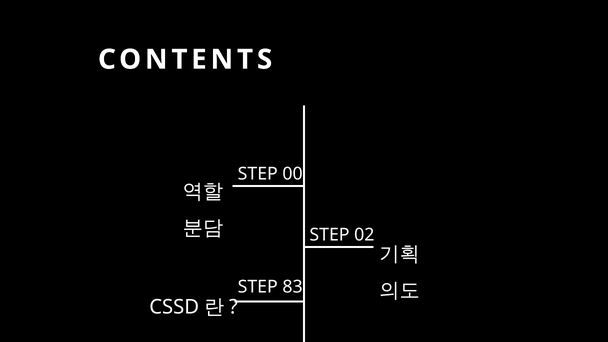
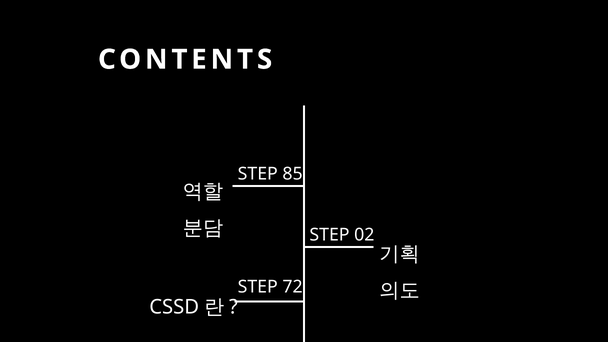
00: 00 -> 85 (293, 174)
83: 83 -> 72 (293, 287)
